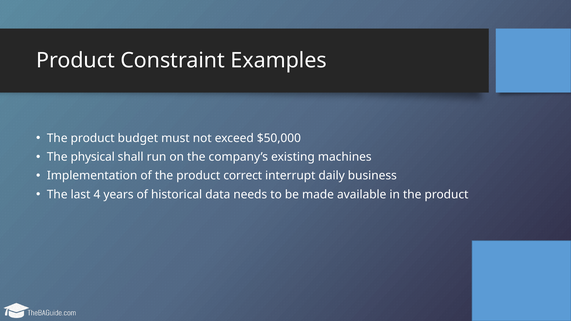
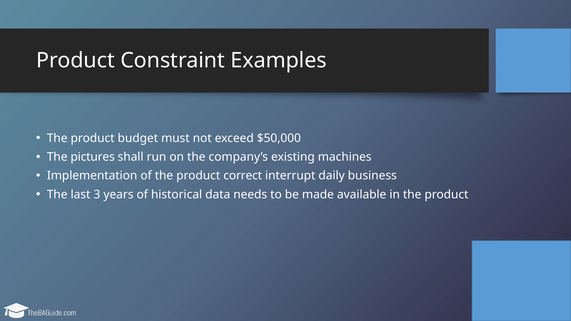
physical: physical -> pictures (93, 157)
4: 4 -> 3 (97, 195)
